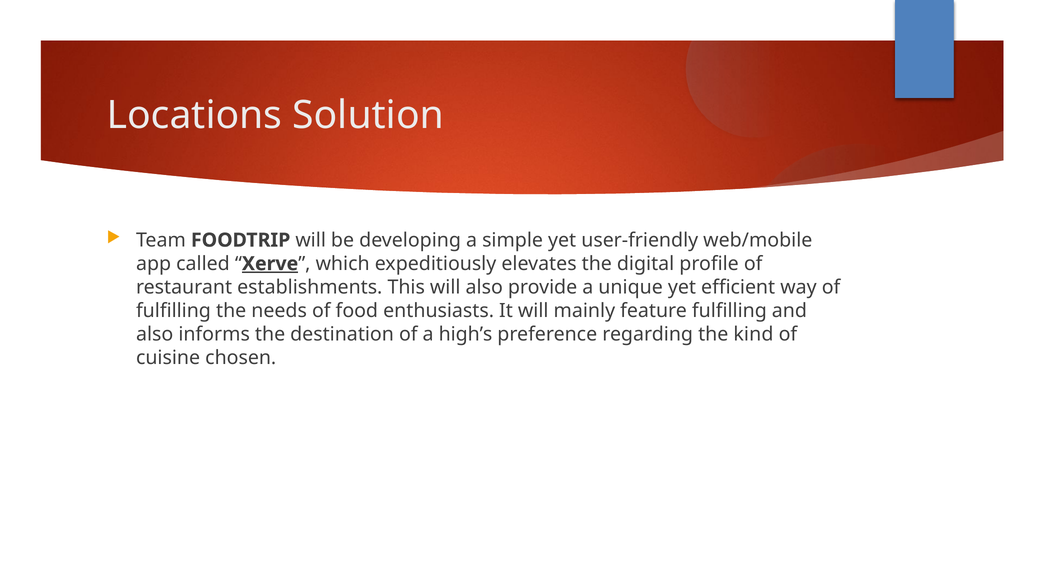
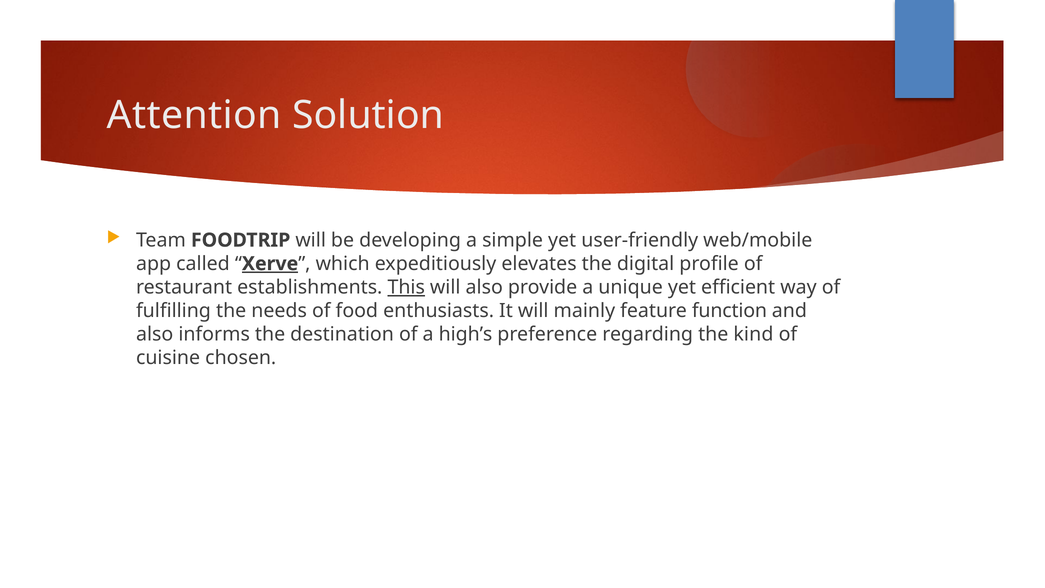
Locations: Locations -> Attention (194, 115)
This underline: none -> present (406, 287)
feature fulfilling: fulfilling -> function (729, 311)
